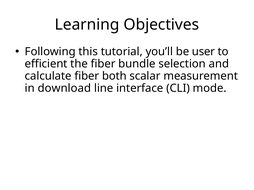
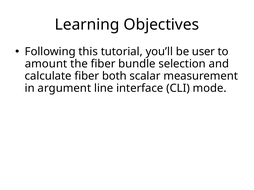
efficient: efficient -> amount (46, 64)
download: download -> argument (64, 88)
